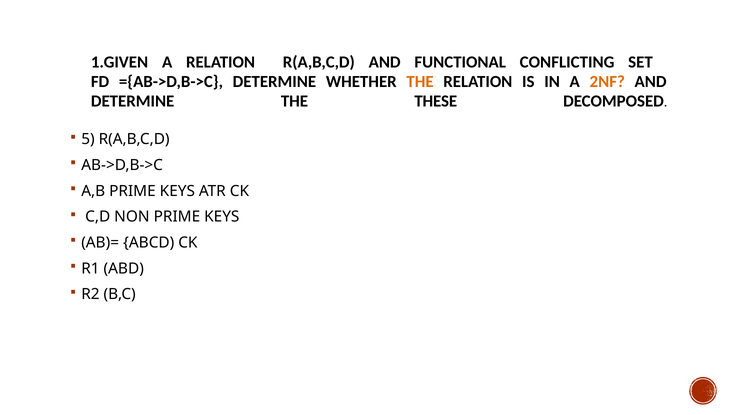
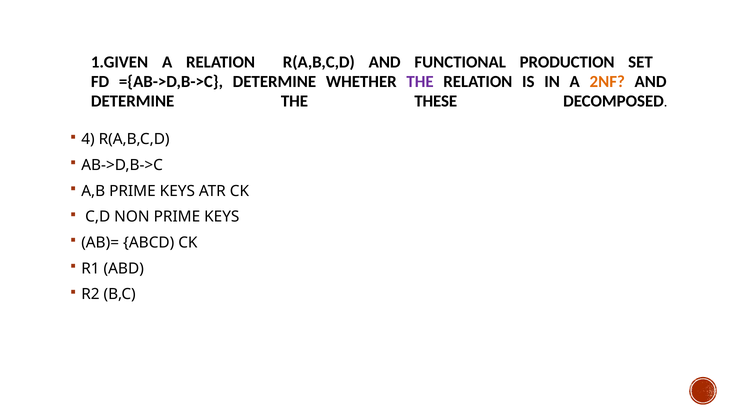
CONFLICTING: CONFLICTING -> PRODUCTION (567, 62)
THE colour: orange -> purple (420, 82)
5: 5 -> 4 (88, 139)
